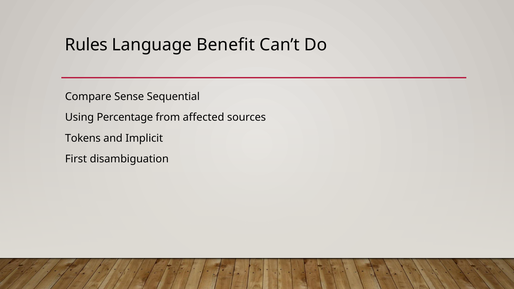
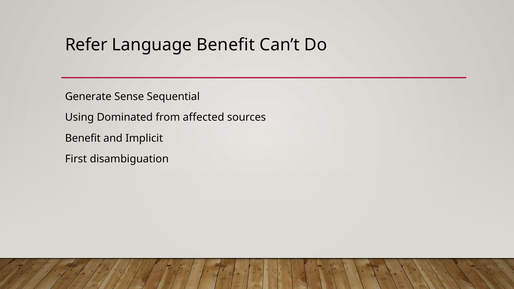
Rules: Rules -> Refer (86, 45)
Compare: Compare -> Generate (88, 97)
Percentage: Percentage -> Dominated (125, 117)
Tokens: Tokens -> Benefit (83, 138)
